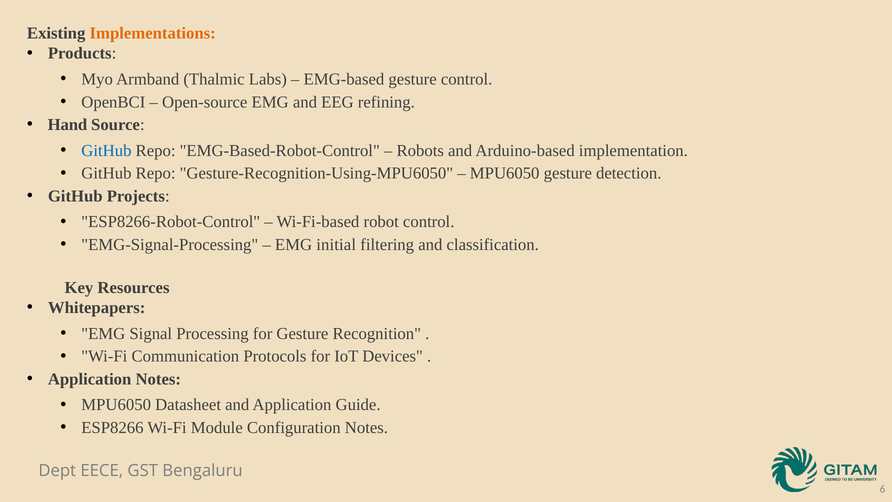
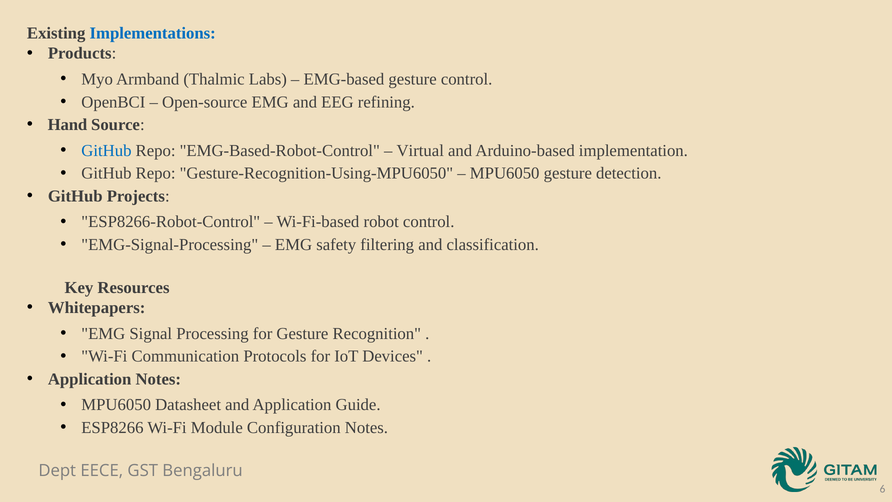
Implementations colour: orange -> blue (153, 33)
Robots: Robots -> Virtual (420, 150)
initial: initial -> safety (336, 245)
